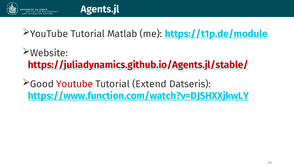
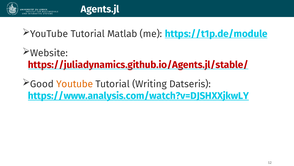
Youtube colour: red -> orange (75, 84)
Extend: Extend -> Writing (149, 84)
https://www.function.com/watch?v=DJSHXXjkwLY: https://www.function.com/watch?v=DJSHXXjkwLY -> https://www.analysis.com/watch?v=DJSHXXjkwLY (138, 95)
